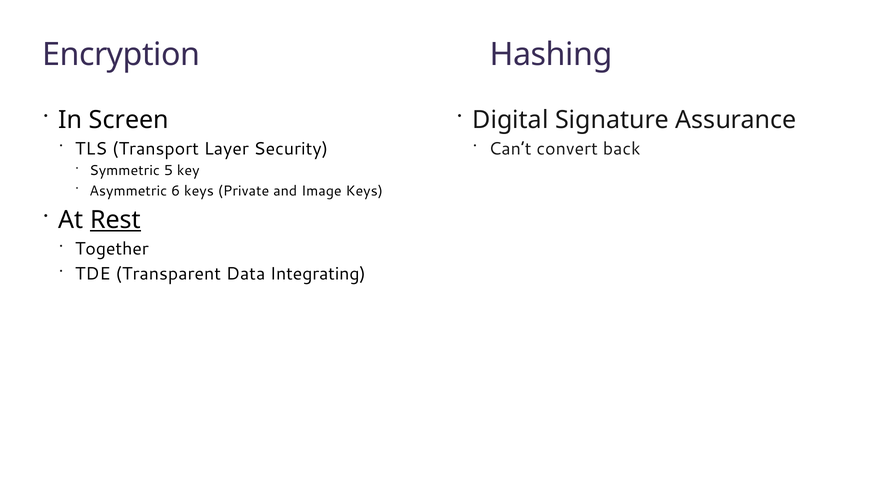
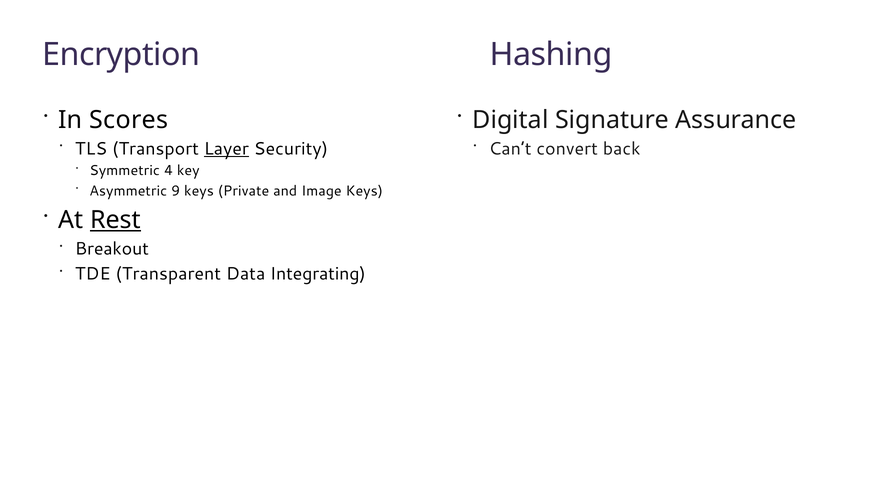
Screen: Screen -> Scores (129, 120)
Layer underline: none -> present (226, 149)
5: 5 -> 4 (168, 171)
6: 6 -> 9 (176, 191)
Together: Together -> Breakout (112, 249)
